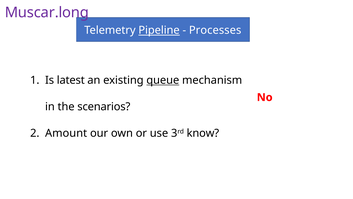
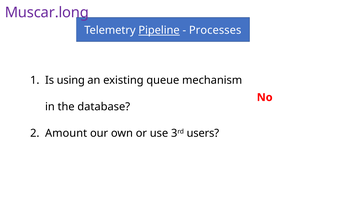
latest: latest -> using (71, 80)
queue underline: present -> none (163, 80)
scenarios: scenarios -> database (104, 107)
know: know -> users (203, 133)
